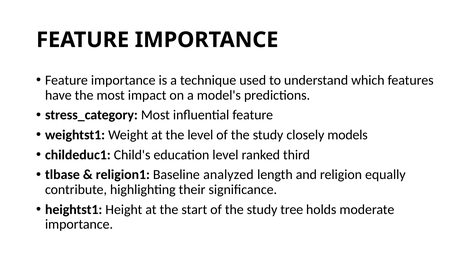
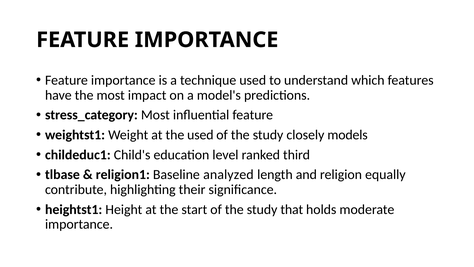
the level: level -> used (200, 135)
tree: tree -> that (292, 209)
